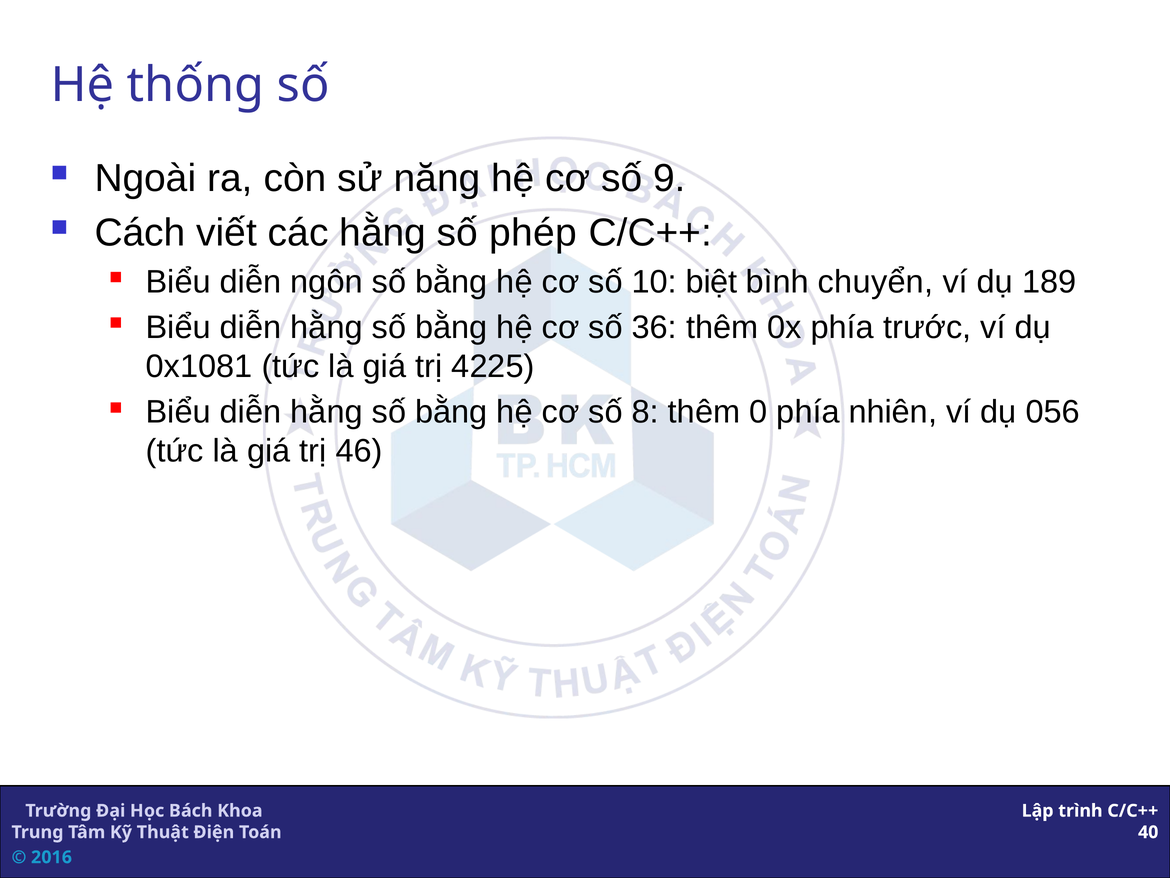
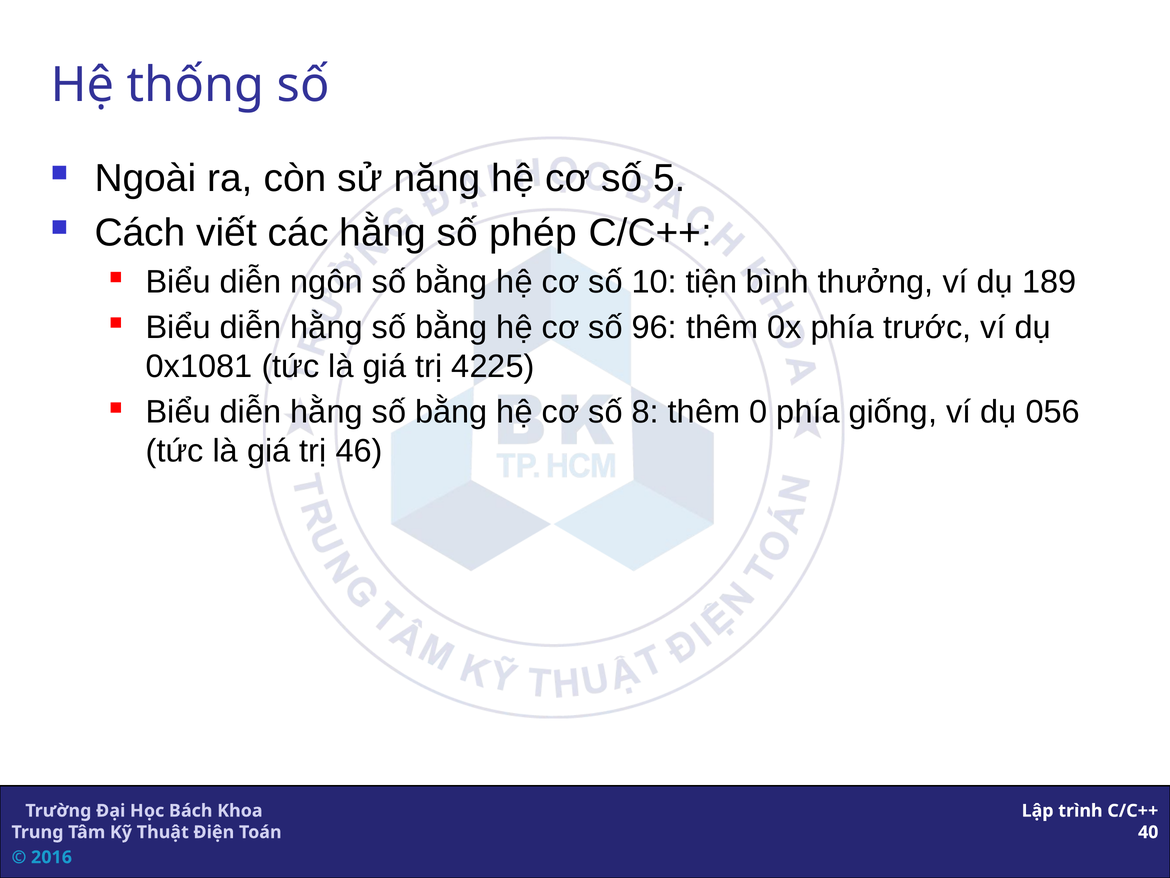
9: 9 -> 5 (670, 178)
biệt: biệt -> tiện (711, 282)
chuyển: chuyển -> thưởng (876, 282)
36: 36 -> 96 (654, 327)
nhiên: nhiên -> giống (893, 412)
